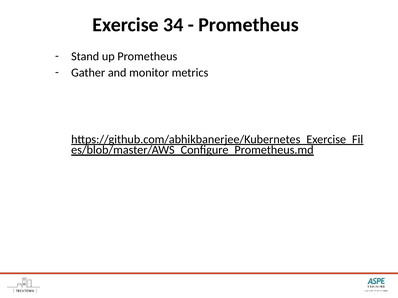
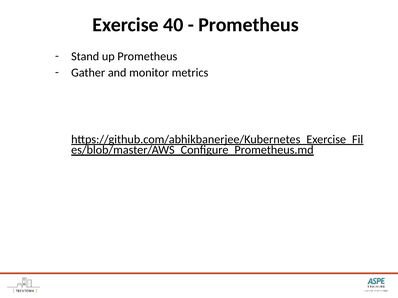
34: 34 -> 40 (173, 25)
